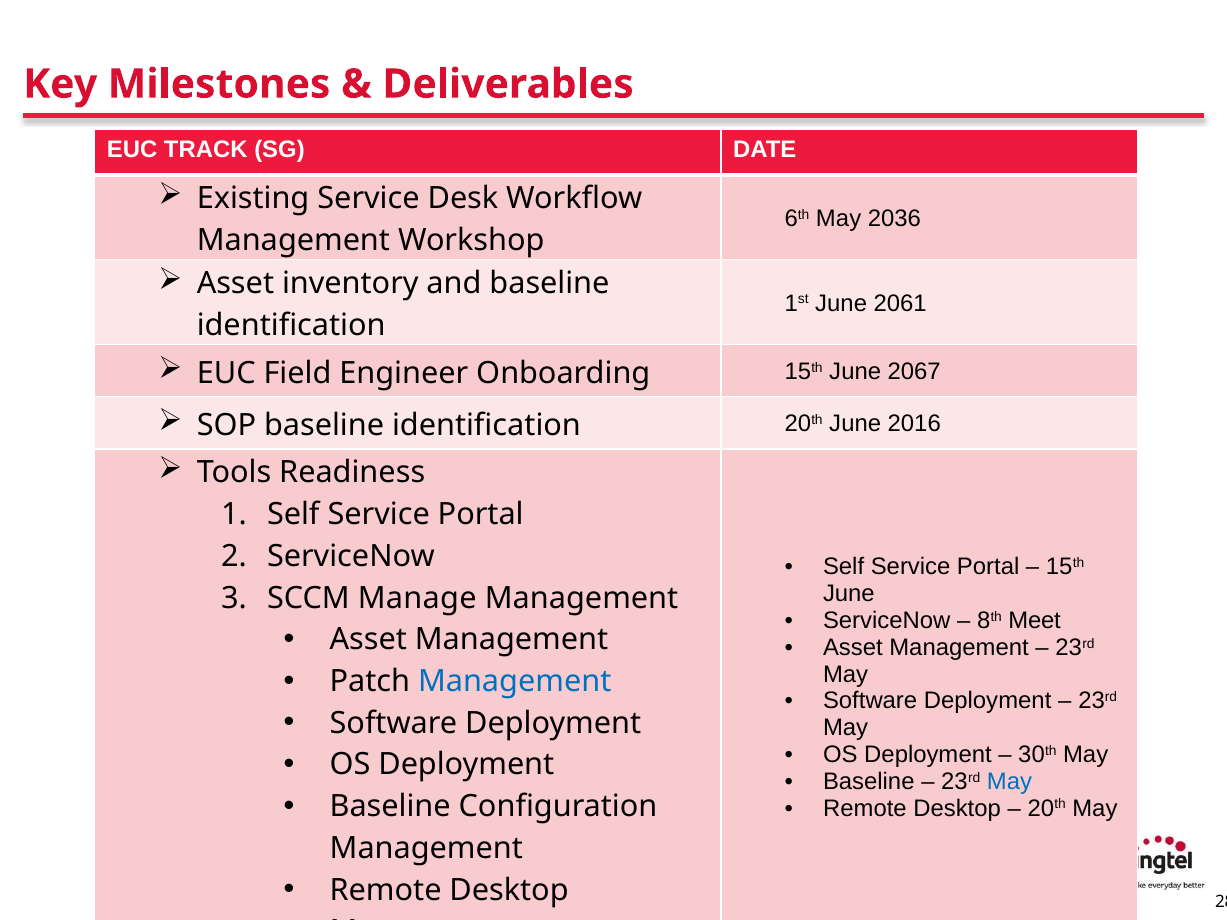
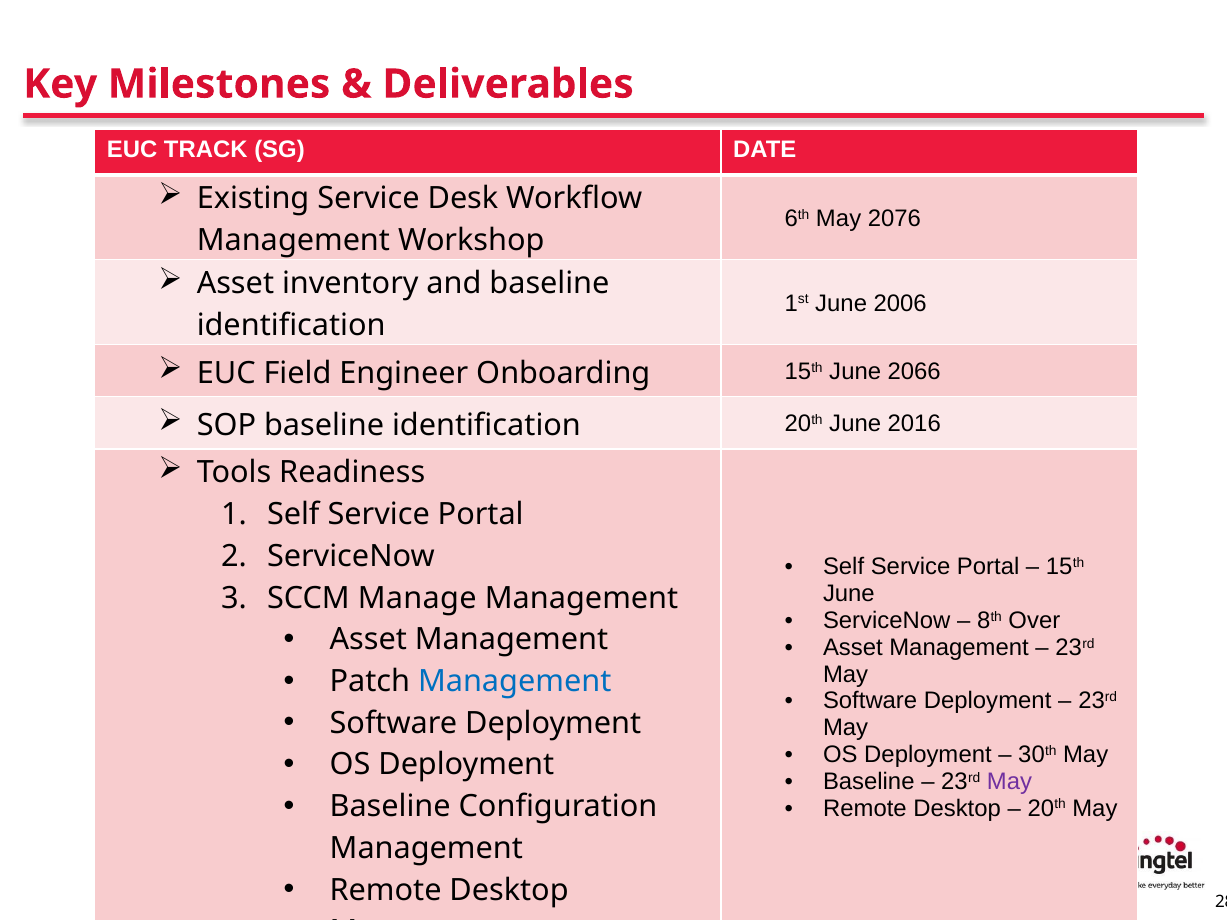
2036: 2036 -> 2076 (894, 218)
2061: 2061 -> 2006 (900, 303)
2067: 2067 -> 2066 (914, 372)
Meet: Meet -> Over (1034, 621)
May colour: blue -> purple (1009, 782)
